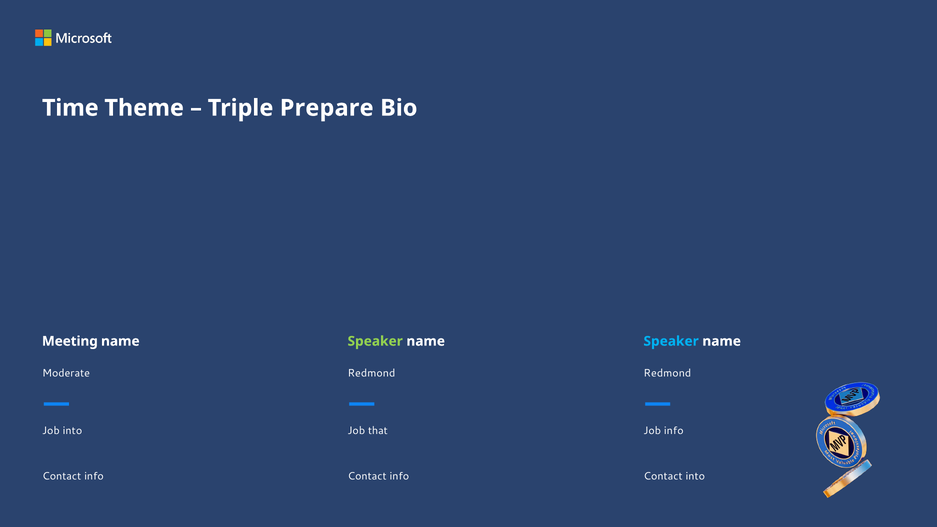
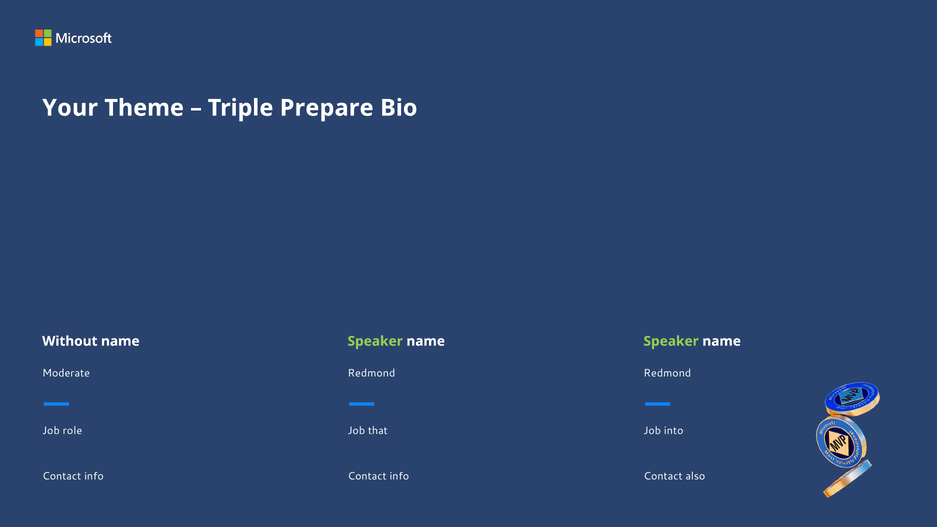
Time: Time -> Your (70, 108)
Meeting: Meeting -> Without (70, 341)
Speaker colour: light blue -> light green (671, 341)
Job into: into -> role (72, 431)
Job info: info -> into (674, 431)
Contact into: into -> also (695, 476)
